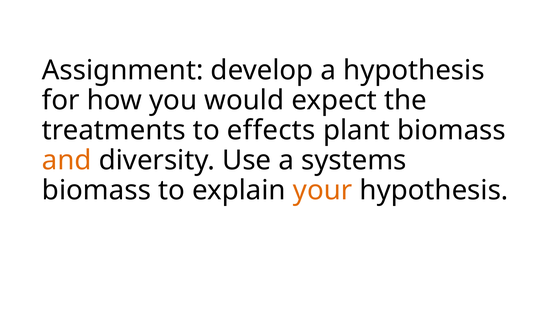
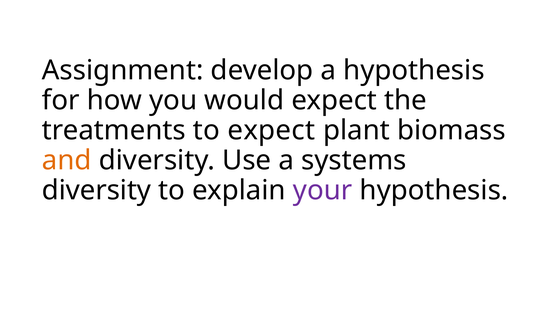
to effects: effects -> expect (271, 130)
biomass: biomass -> diversity (97, 190)
your colour: orange -> purple (323, 190)
